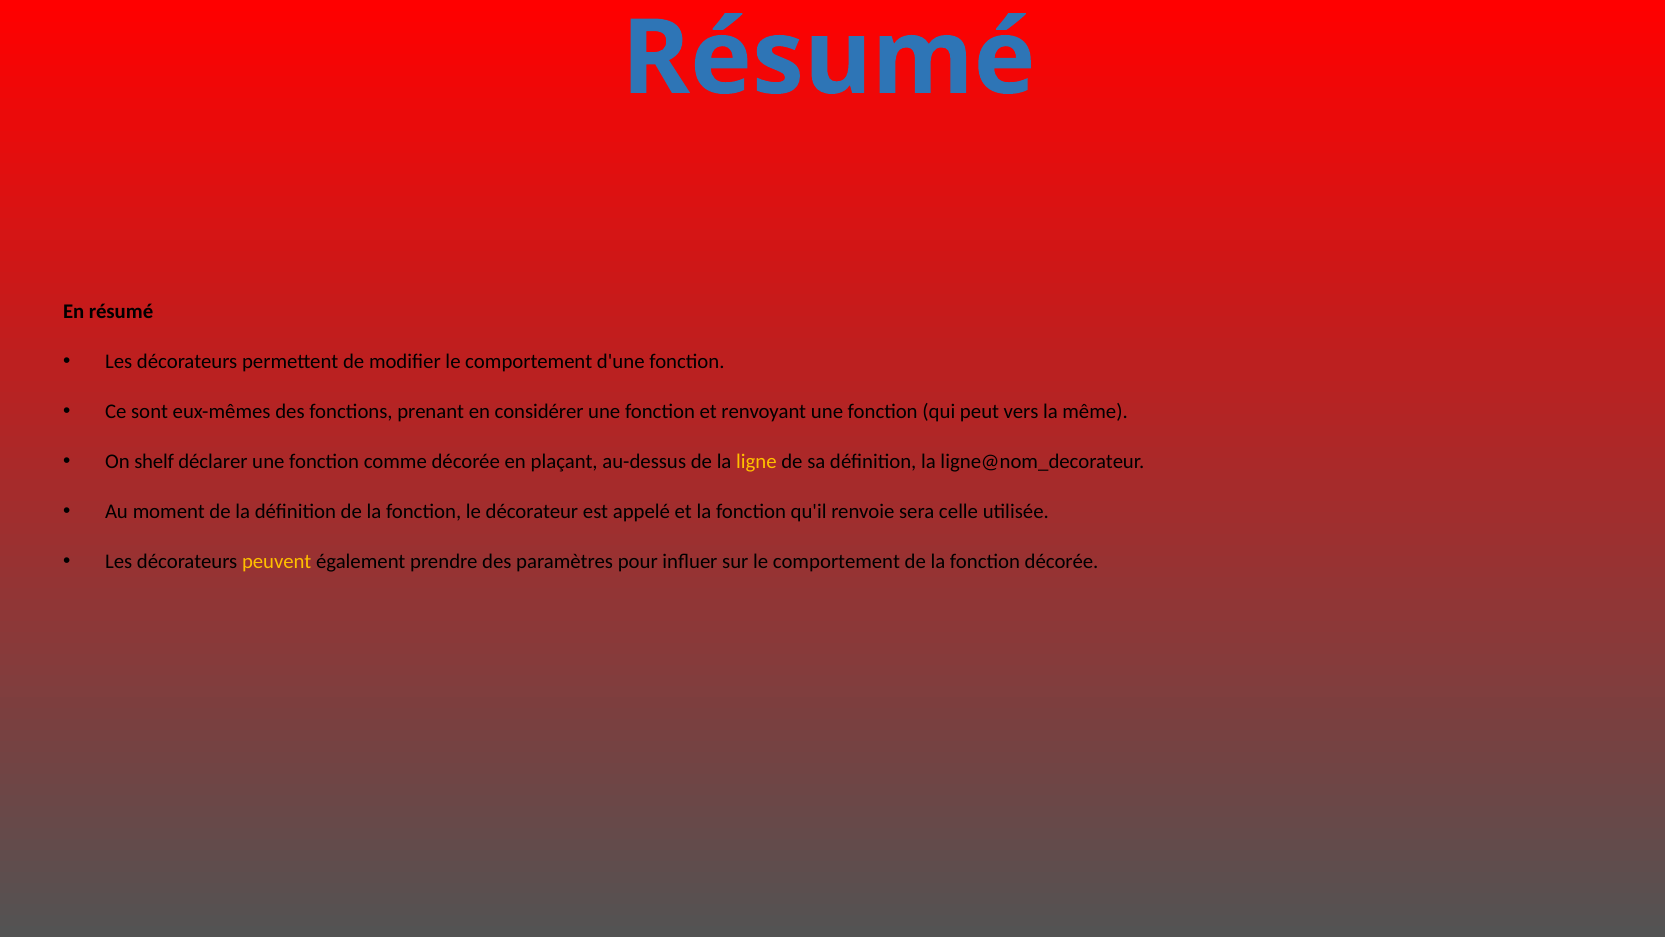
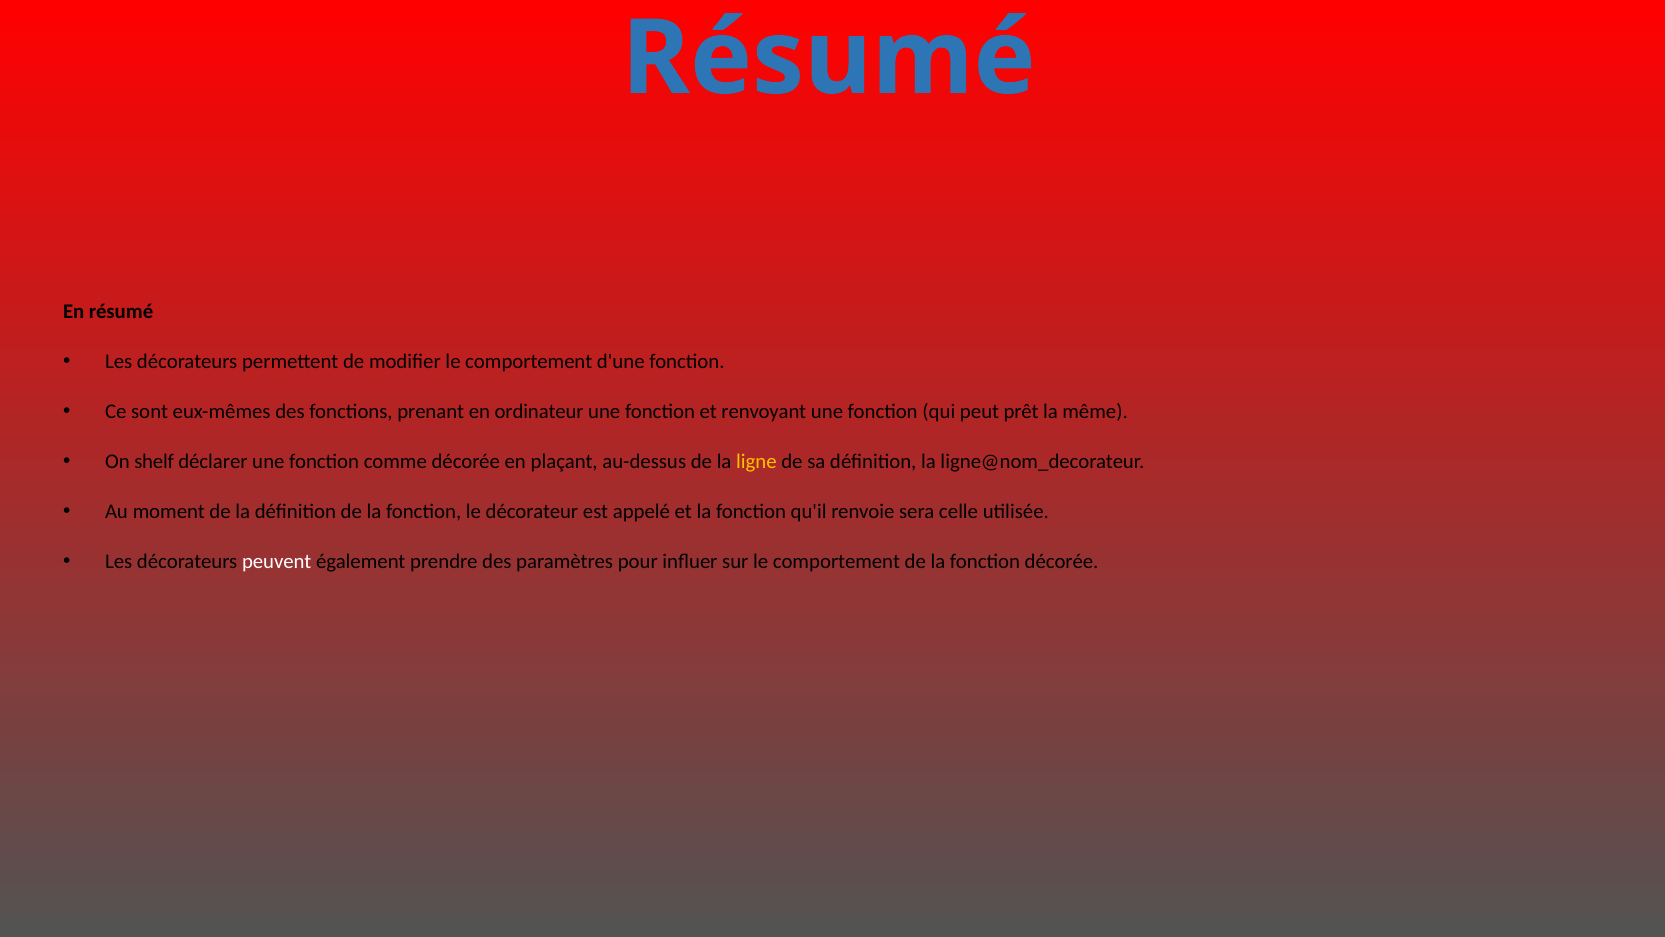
considérer: considérer -> ordinateur (539, 411)
vers: vers -> prêt (1021, 411)
peuvent colour: yellow -> white (277, 561)
